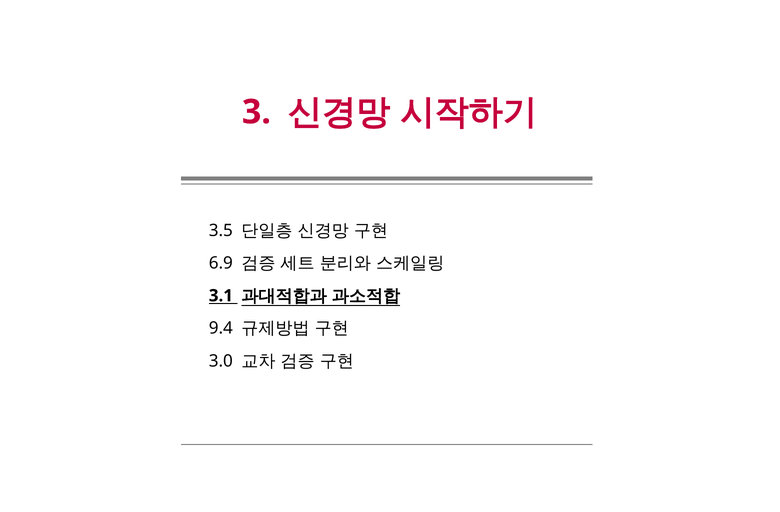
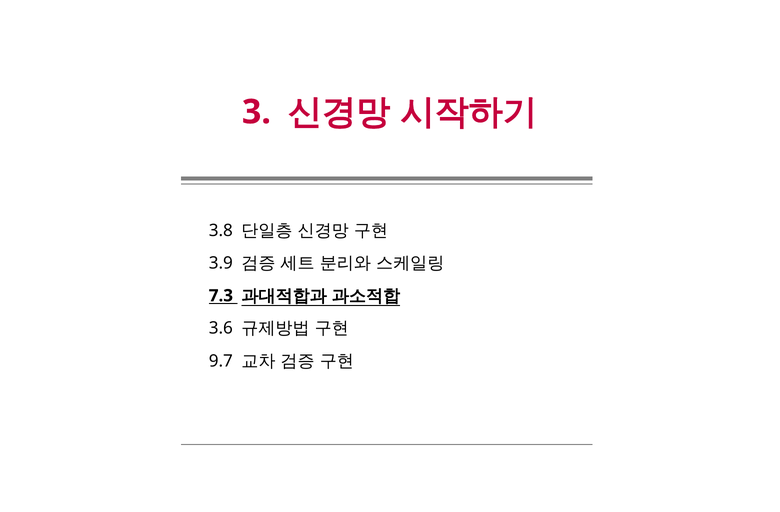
3.5: 3.5 -> 3.8 (221, 231)
6.9: 6.9 -> 3.9 (221, 263)
3.1: 3.1 -> 7.3 (221, 296)
9.4: 9.4 -> 3.6 (221, 329)
3.0: 3.0 -> 9.7 (221, 361)
